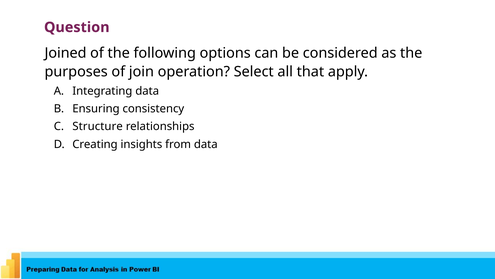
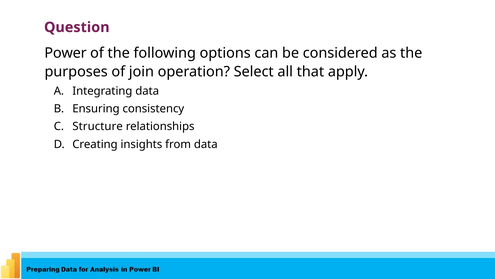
Joined: Joined -> Power (66, 53)
